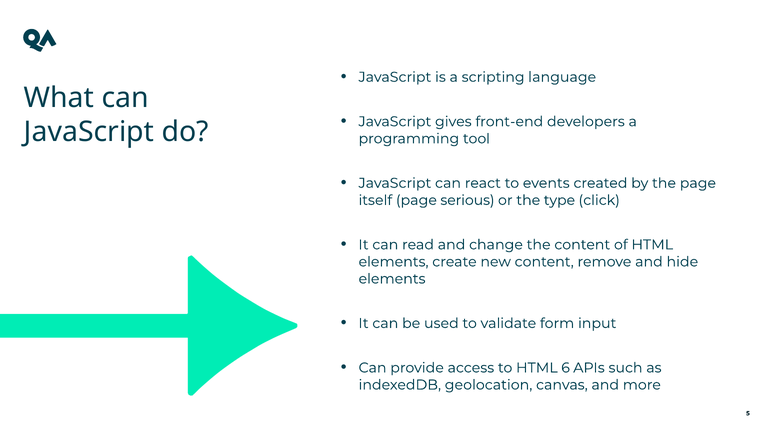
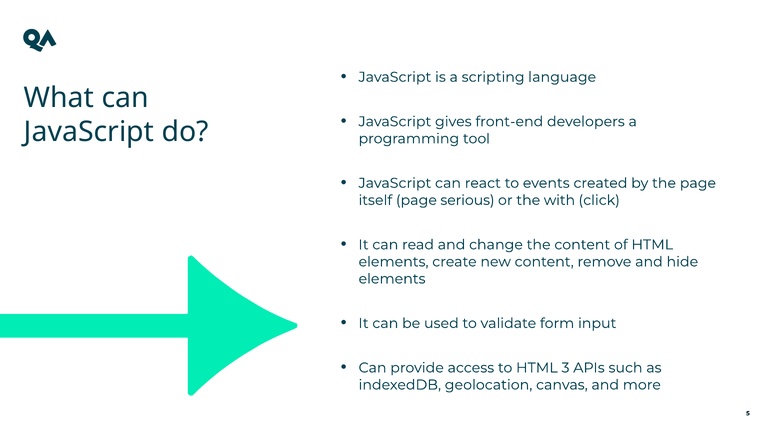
type: type -> with (559, 200)
6: 6 -> 3 (565, 368)
